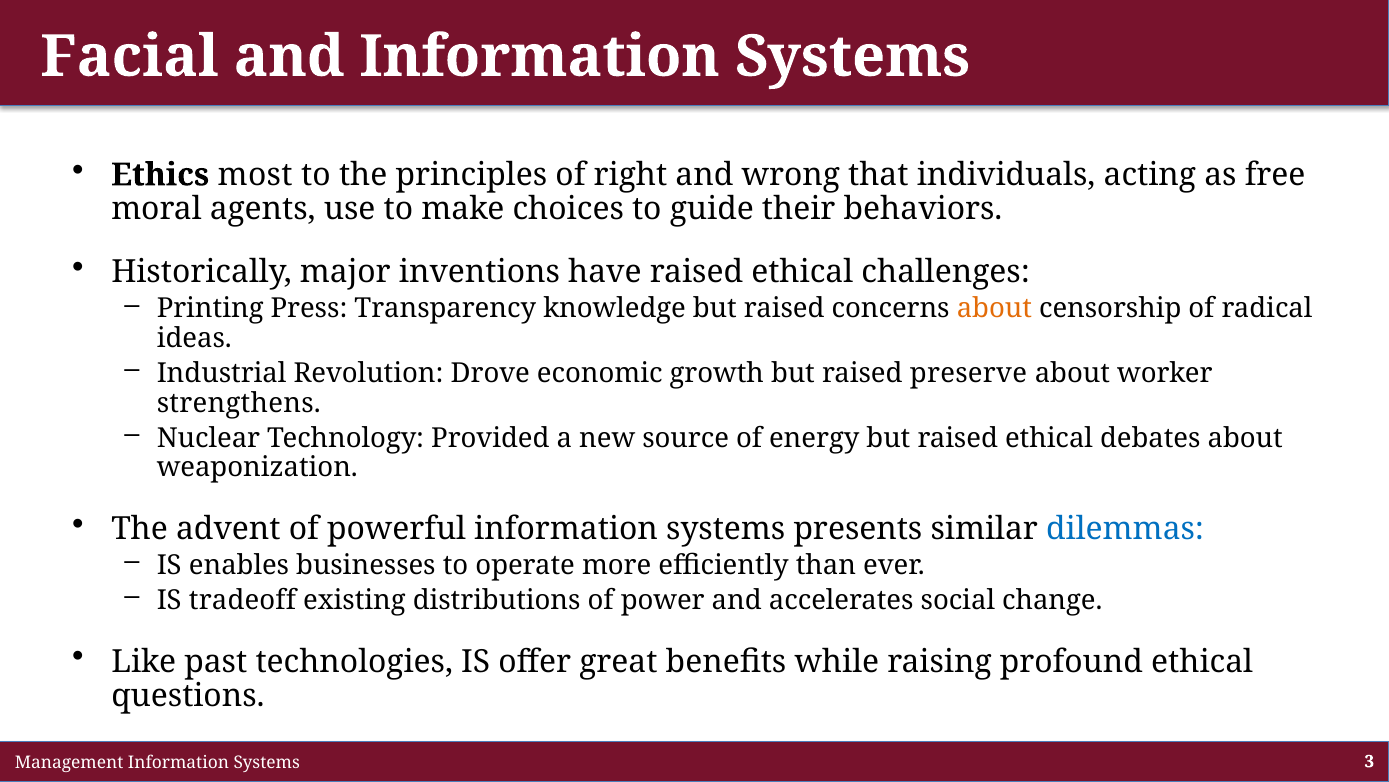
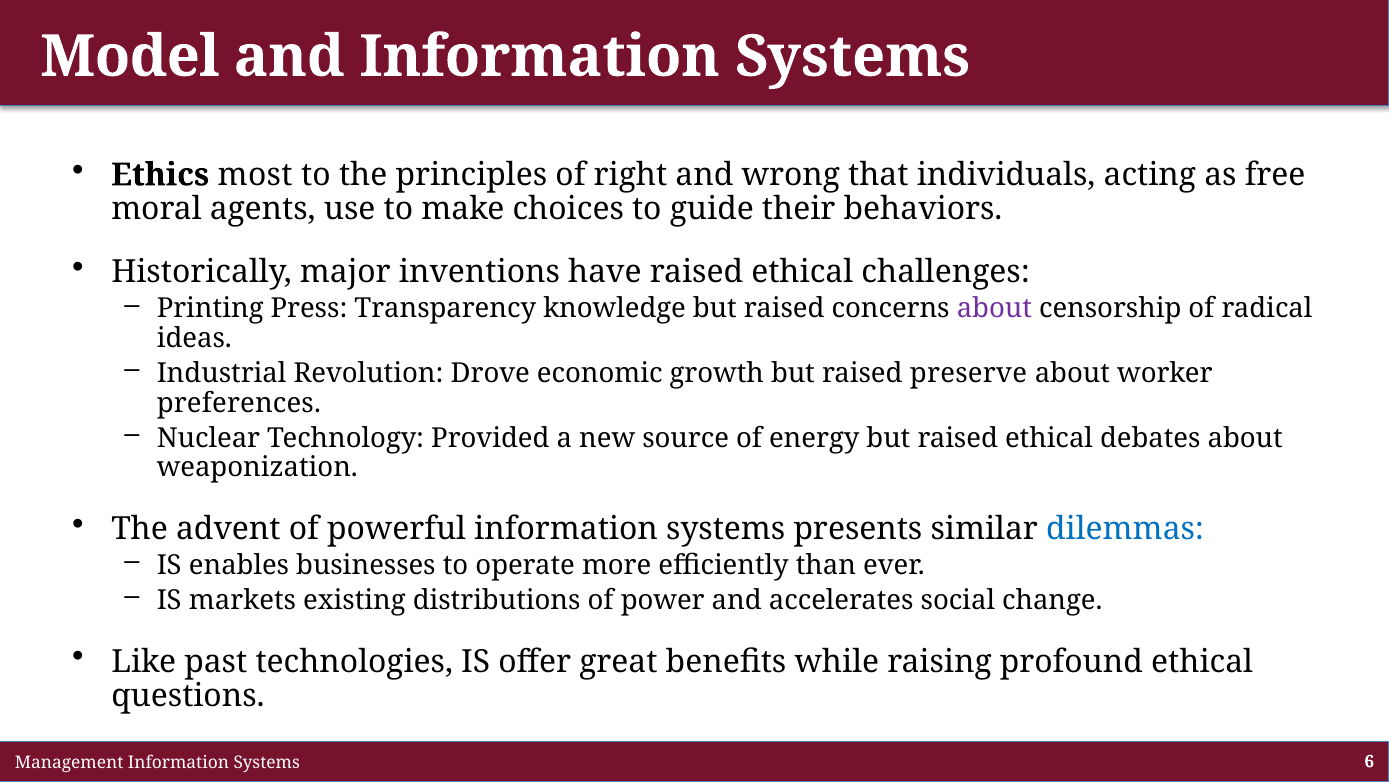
Facial: Facial -> Model (130, 57)
about colour: orange -> purple (994, 309)
strengthens: strengthens -> preferences (239, 403)
tradeoff: tradeoff -> markets (243, 600)
3: 3 -> 6 (1369, 761)
